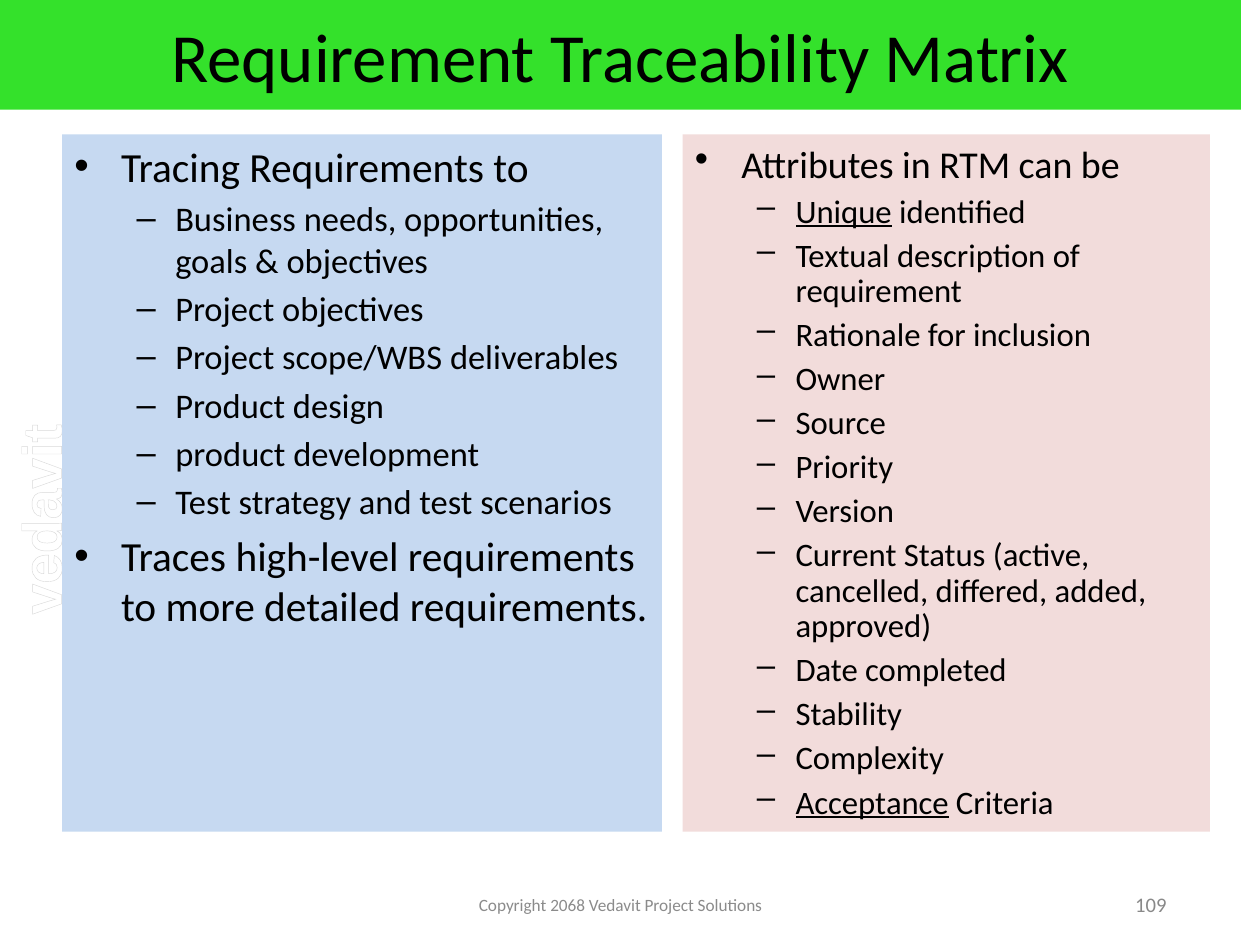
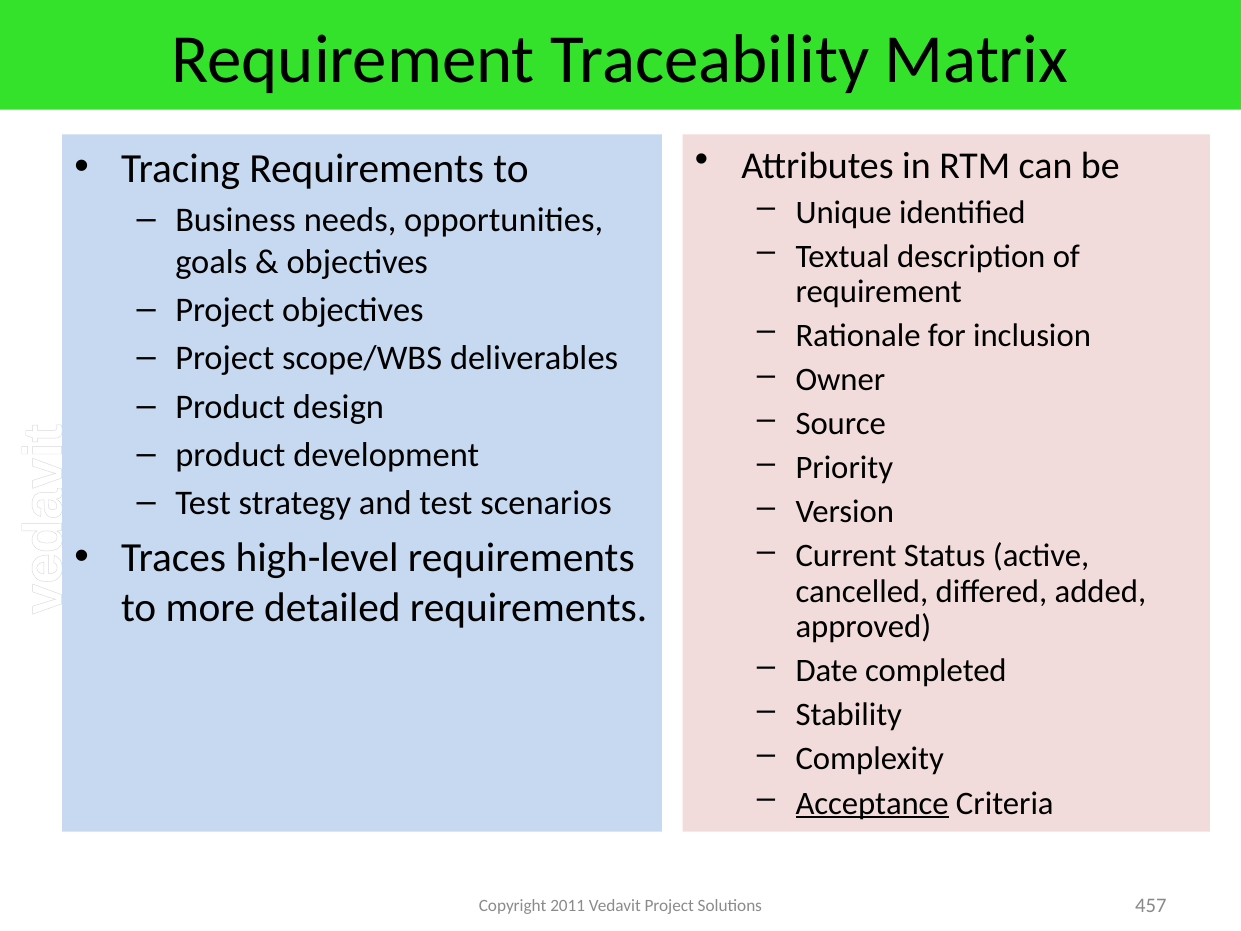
Unique underline: present -> none (844, 212)
2068: 2068 -> 2011 (568, 905)
109: 109 -> 457 (1151, 905)
